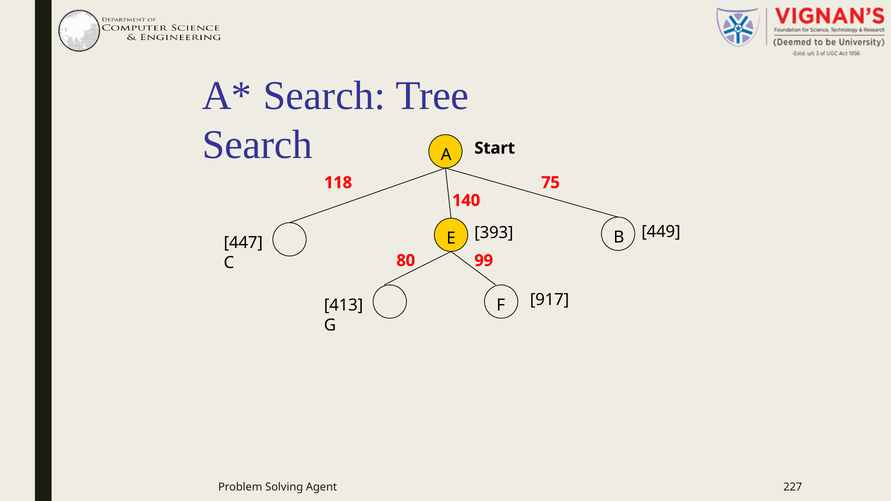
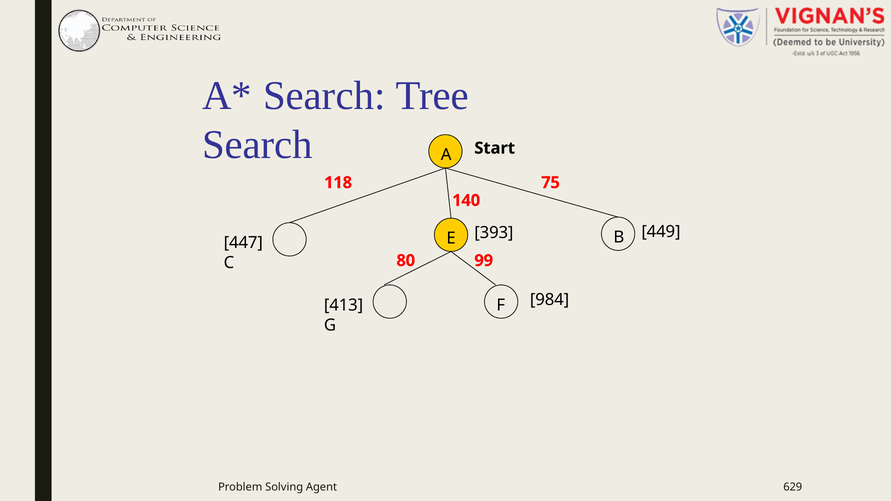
917: 917 -> 984 (550, 300)
227: 227 -> 629 (793, 487)
